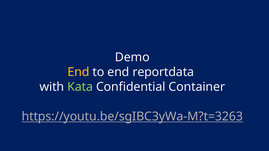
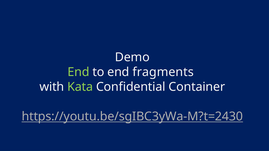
End colour: yellow -> light green (78, 72)
reportdata: reportdata -> fragments (163, 72)
https://youtu.be/sgIBC3yWa-M?t=3263: https://youtu.be/sgIBC3yWa-M?t=3263 -> https://youtu.be/sgIBC3yWa-M?t=2430 (132, 117)
